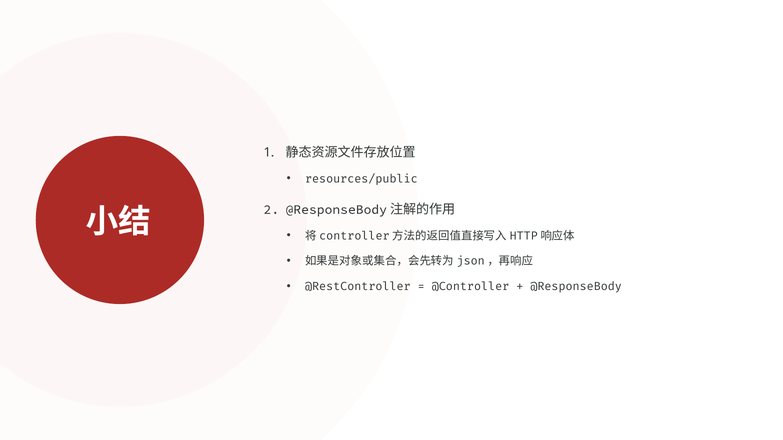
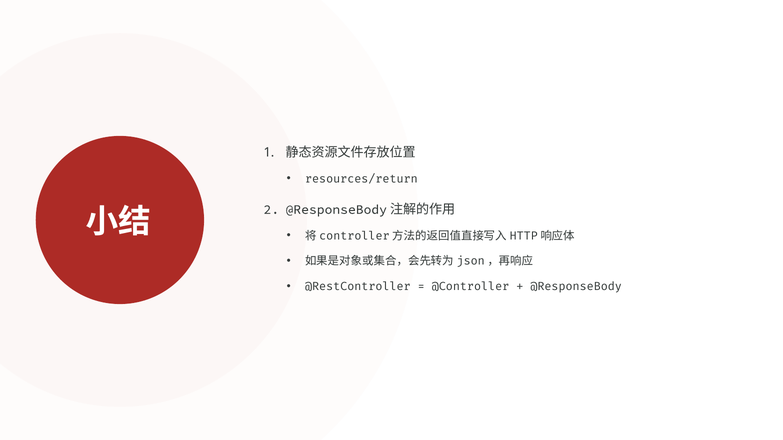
resources/public: resources/public -> resources/return (361, 179)
